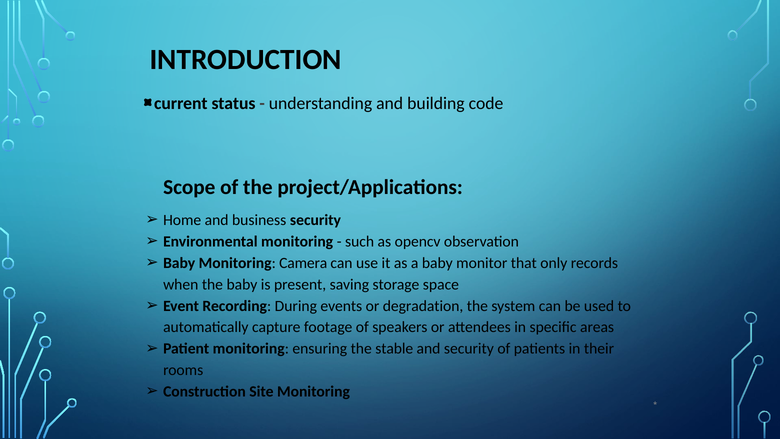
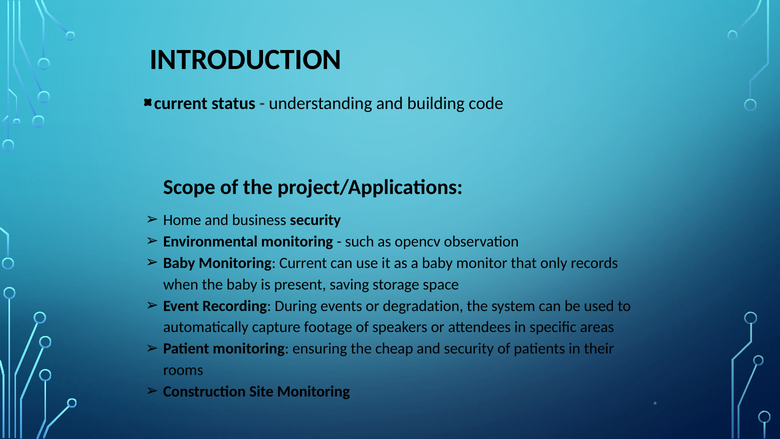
Monitoring Camera: Camera -> Current (303, 263)
stable: stable -> cheap (394, 349)
